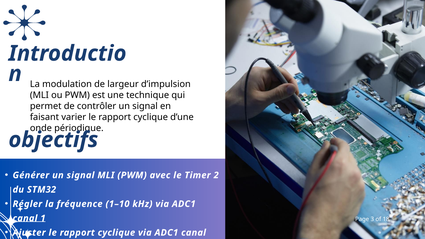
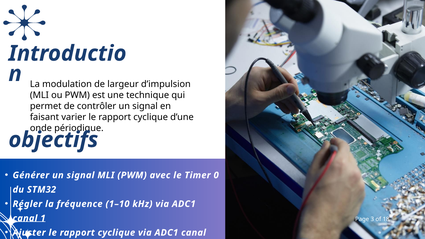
2: 2 -> 0 (216, 175)
